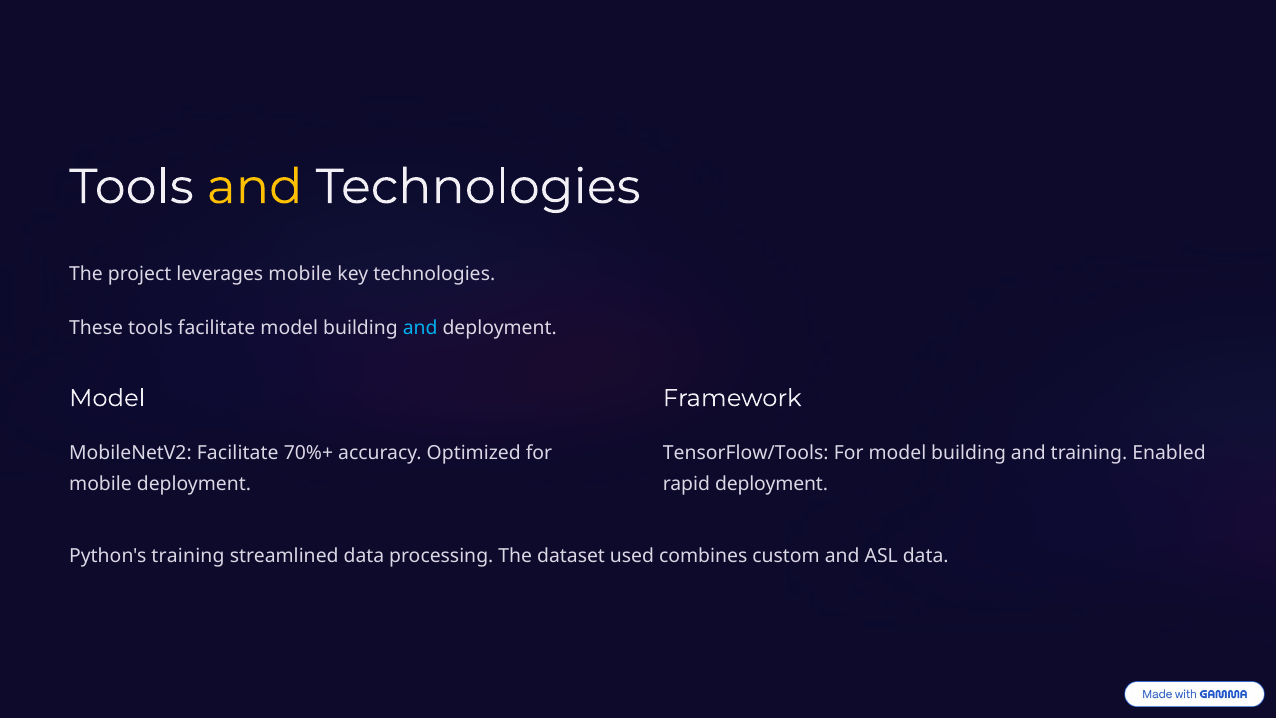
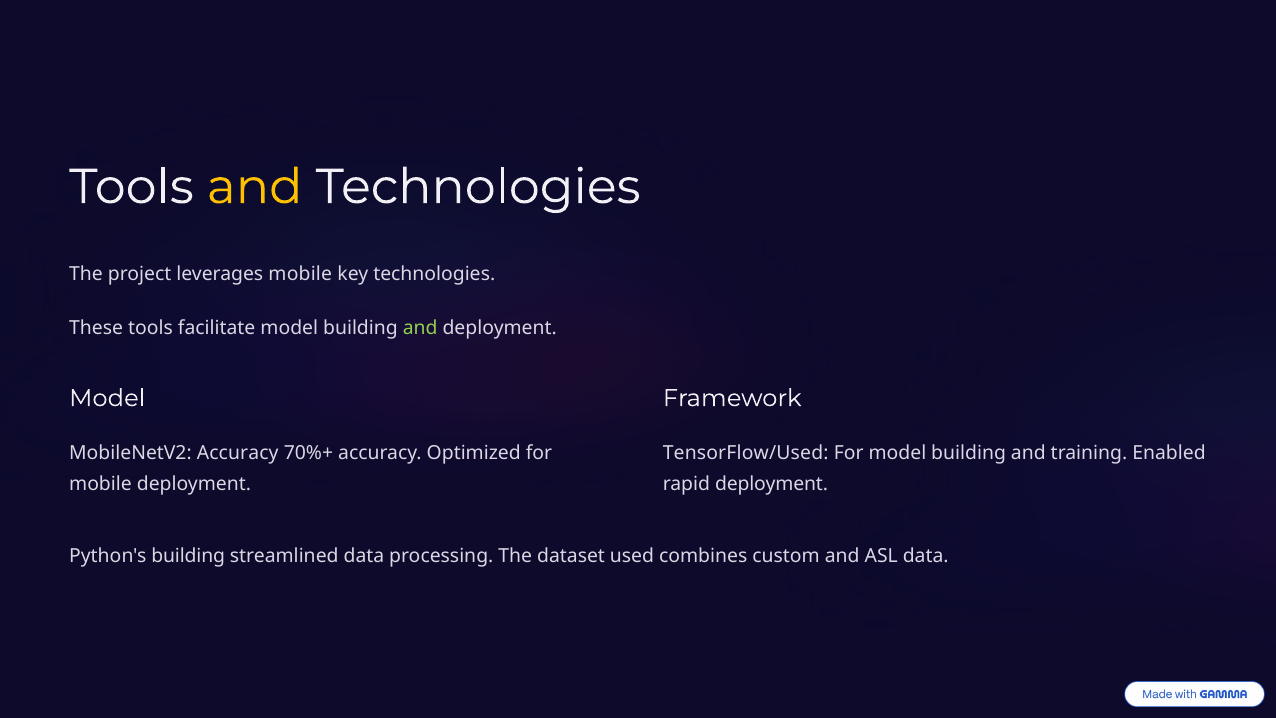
and colour: light blue -> light green (420, 328)
MobileNetV2 Facilitate: Facilitate -> Accuracy (238, 452)
TensorFlow/Tools: TensorFlow/Tools -> TensorFlow/Used (746, 452)
Python's training: training -> building (188, 556)
